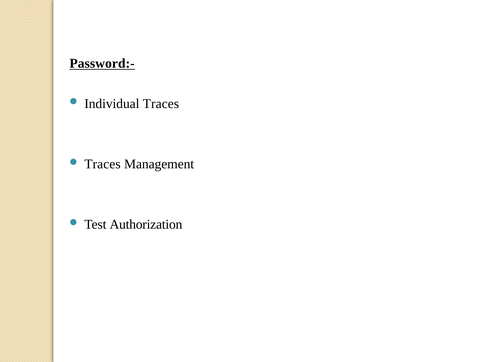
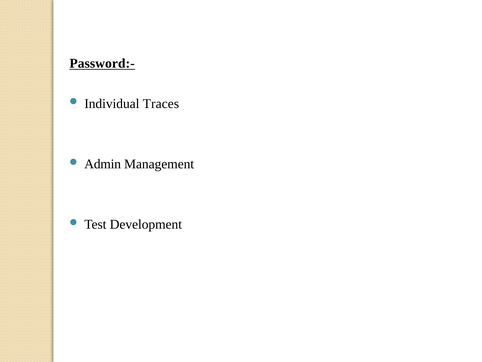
Traces: Traces -> Admin (103, 164)
Authorization: Authorization -> Development (146, 224)
